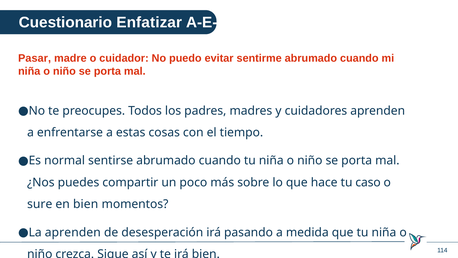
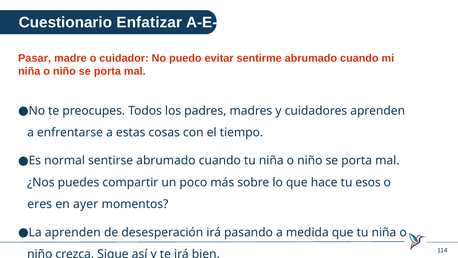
caso: caso -> esos (368, 182)
sure: sure -> eres (40, 204)
en bien: bien -> ayer (86, 204)
